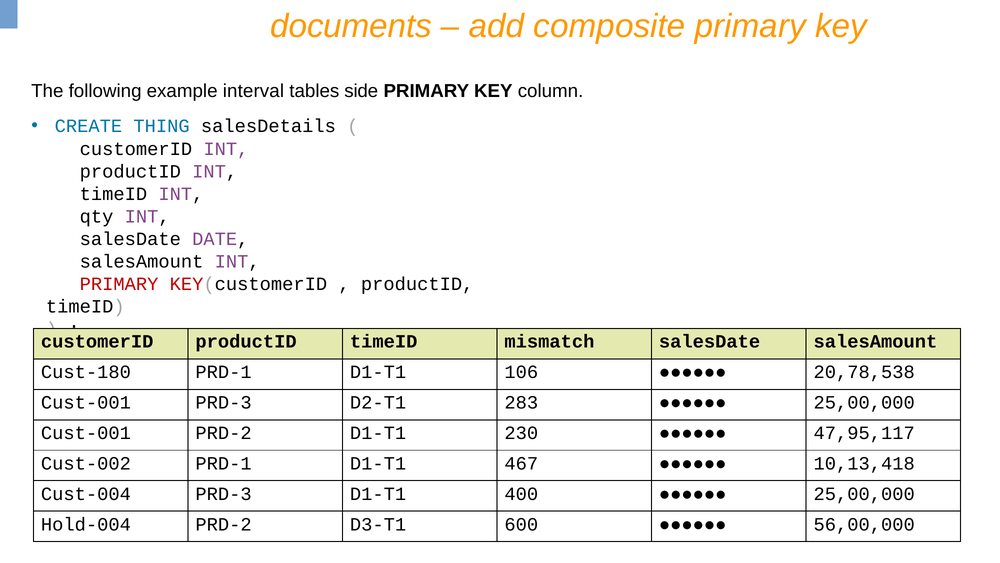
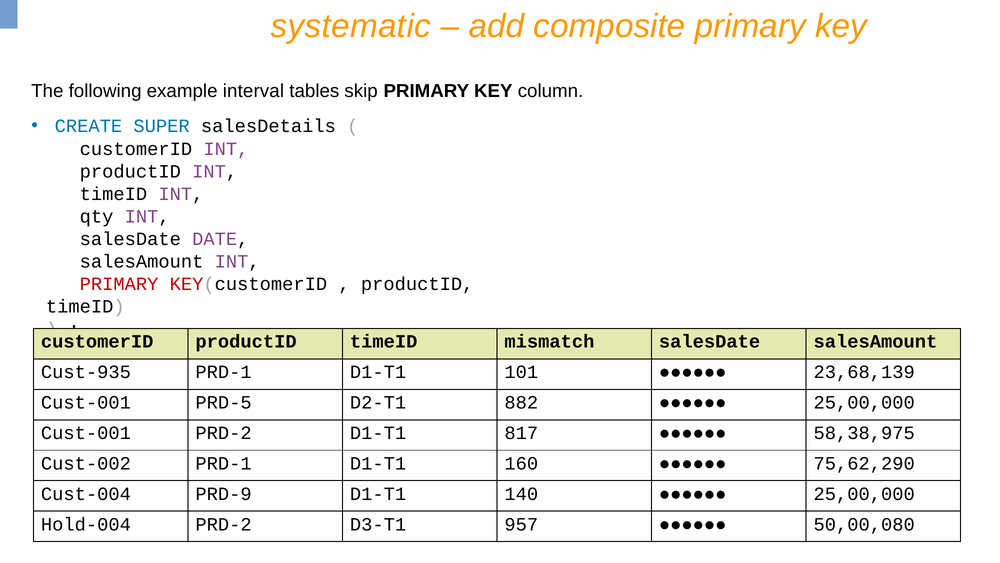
documents: documents -> systematic (351, 26)
side: side -> skip (361, 91)
THING: THING -> SUPER (162, 126)
Cust-180: Cust-180 -> Cust-935 (86, 372)
106: 106 -> 101 (521, 372)
20,78,538: 20,78,538 -> 23,68,139 (864, 372)
Cust-001 PRD-3: PRD-3 -> PRD-5 (224, 402)
283: 283 -> 882 (521, 402)
230: 230 -> 817 (521, 433)
47,95,117: 47,95,117 -> 58,38,975 (864, 433)
467: 467 -> 160 (521, 463)
10,13,418: 10,13,418 -> 75,62,290 (864, 463)
Cust-004 PRD-3: PRD-3 -> PRD-9 (224, 493)
400: 400 -> 140 (521, 493)
600: 600 -> 957 (521, 524)
56,00,000: 56,00,000 -> 50,00,080 (864, 524)
